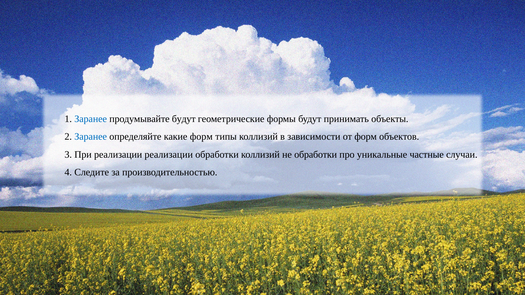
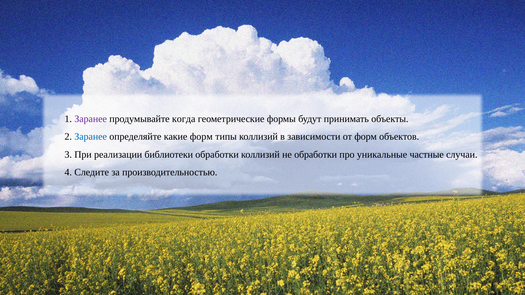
Заранее colour: blue -> purple (91, 119)
продумывайте будут: будут -> когда (184, 119)
реализации реализации: реализации -> библиотеки (169, 155)
